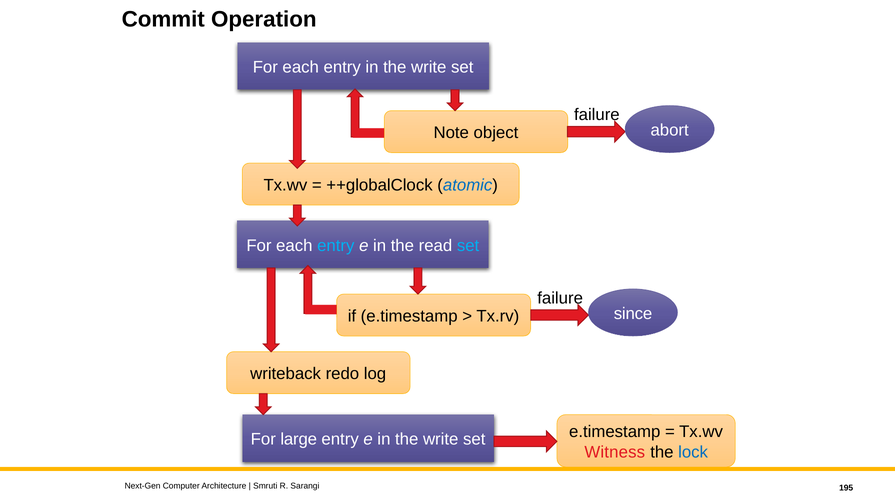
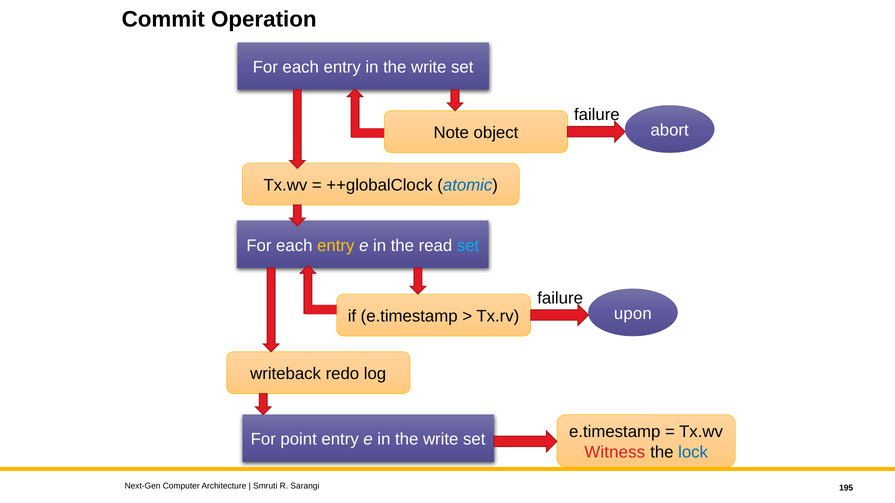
entry colour: light blue -> yellow (336, 246)
since: since -> upon (633, 314)
large: large -> point (299, 440)
